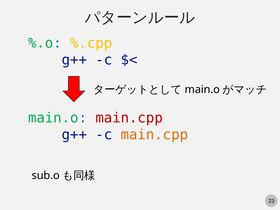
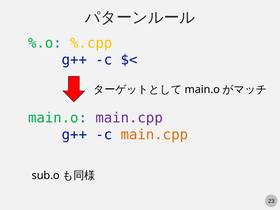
main.cpp colour: red -> purple (129, 118)
